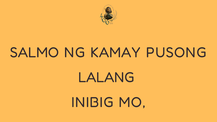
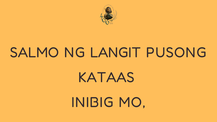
KAMAY: KAMAY -> LANGIT (116, 52)
LALANG: LALANG -> KATAAS (106, 77)
